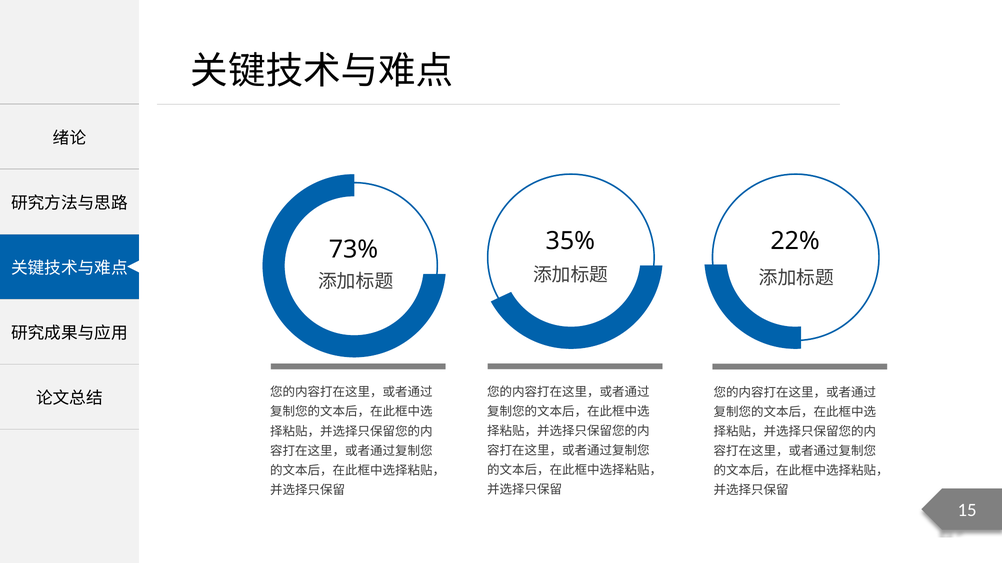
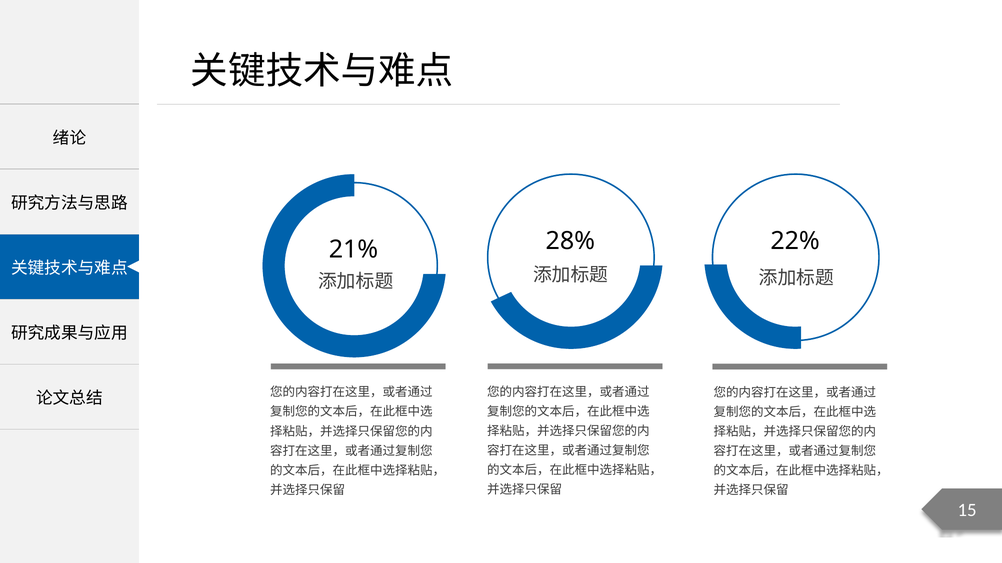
35%: 35% -> 28% (570, 241)
73%: 73% -> 21% (353, 250)
